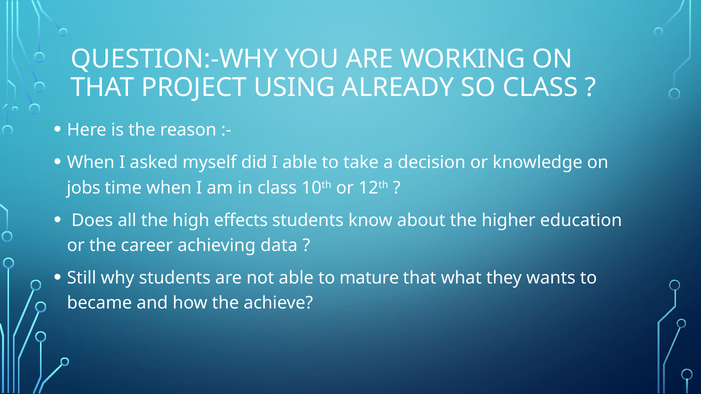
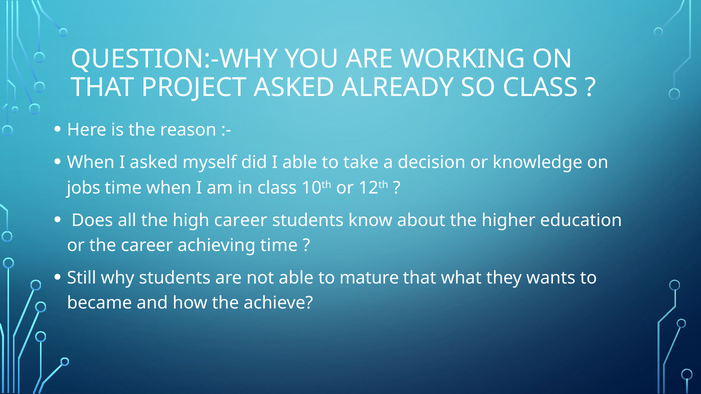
PROJECT USING: USING -> ASKED (294, 88)
high effects: effects -> career (241, 220)
achieving data: data -> time (279, 246)
